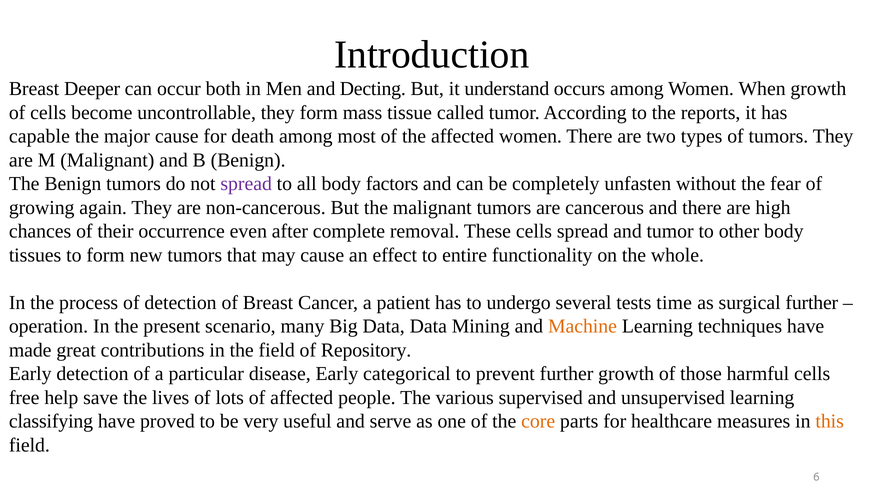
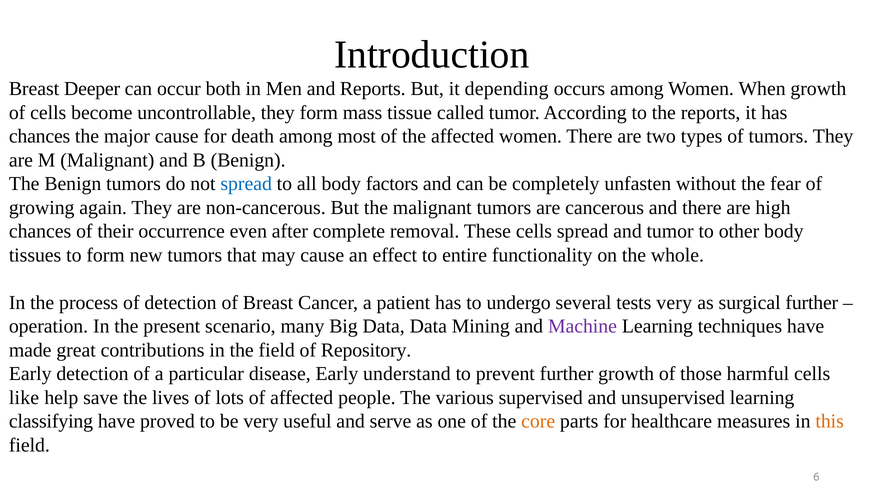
and Decting: Decting -> Reports (373, 89)
understand: understand -> depending (507, 89)
capable: capable -> chances (40, 136)
spread colour: purple -> blue (246, 184)
tests time: time -> very (674, 302)
Machine colour: orange -> purple (582, 326)
categorical: categorical -> understand (407, 374)
free: free -> like (24, 397)
